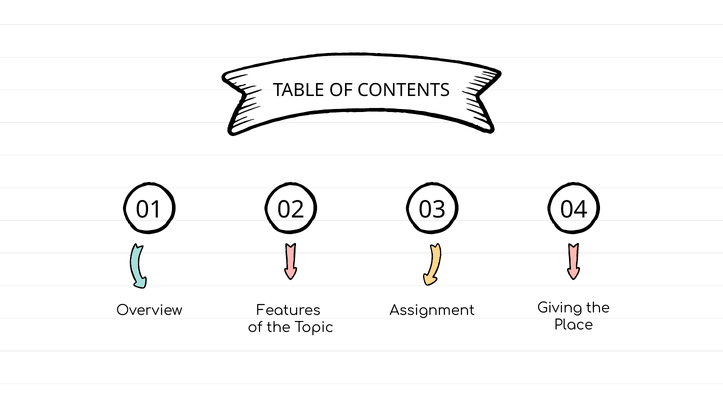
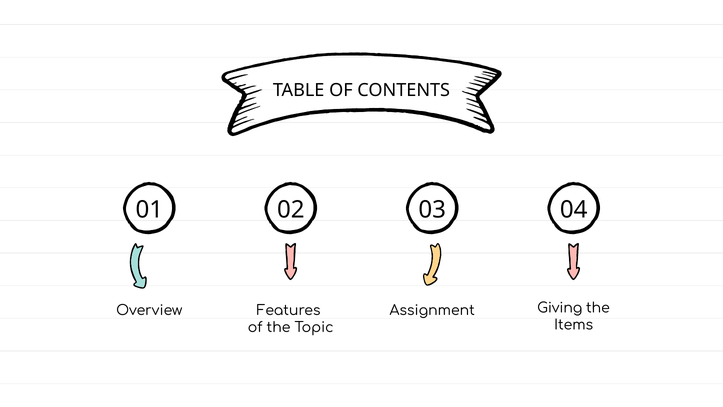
Place: Place -> Items (574, 325)
